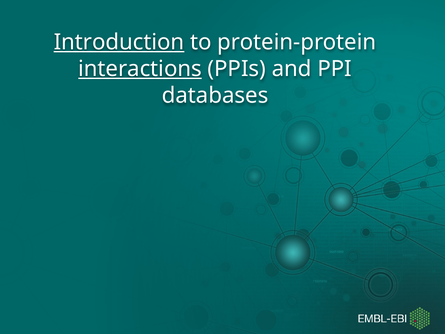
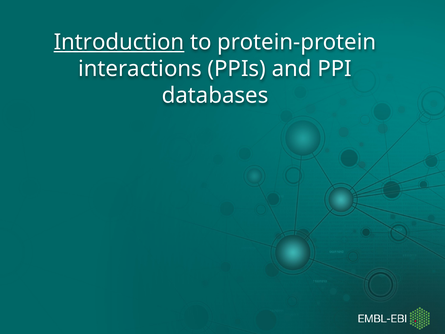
interactions underline: present -> none (140, 69)
